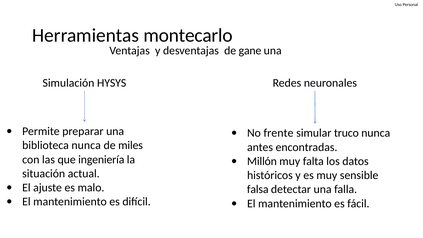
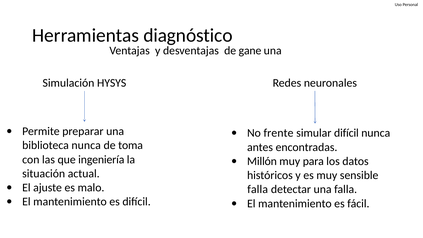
montecarlo: montecarlo -> diagnóstico (188, 36)
simular truco: truco -> difícil (346, 133)
miles: miles -> toma (131, 145)
falta: falta -> para (313, 161)
falsa: falsa -> falla (258, 189)
